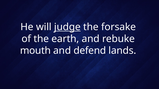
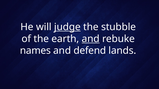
forsake: forsake -> stubble (119, 27)
and underline: none -> present (91, 39)
mouth: mouth -> names (35, 51)
